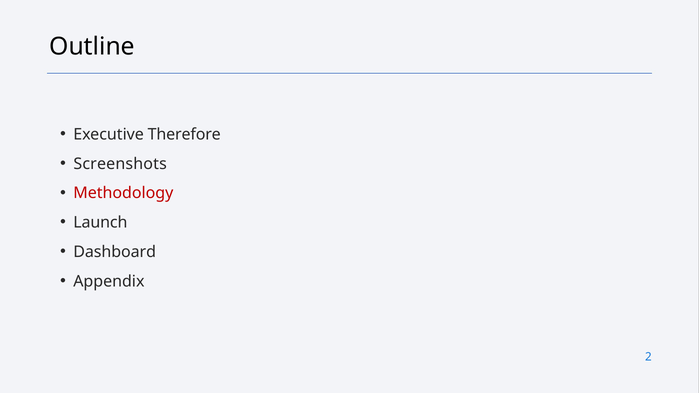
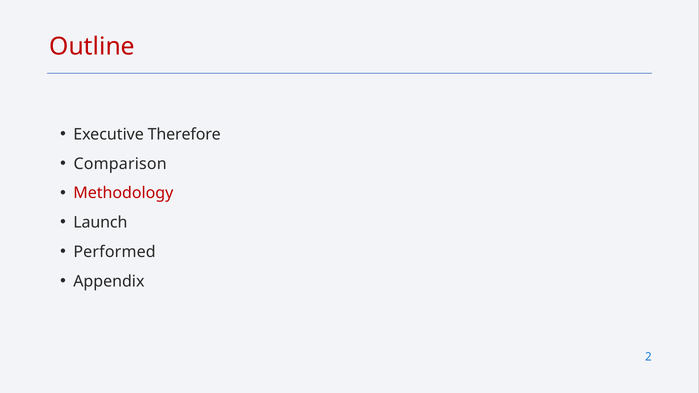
Outline colour: black -> red (92, 47)
Screenshots: Screenshots -> Comparison (120, 164)
Dashboard: Dashboard -> Performed (115, 252)
